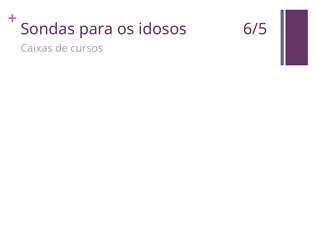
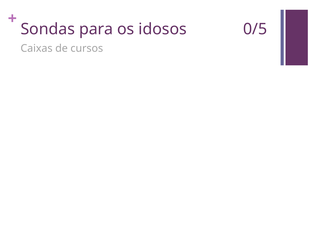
6/5: 6/5 -> 0/5 (255, 29)
